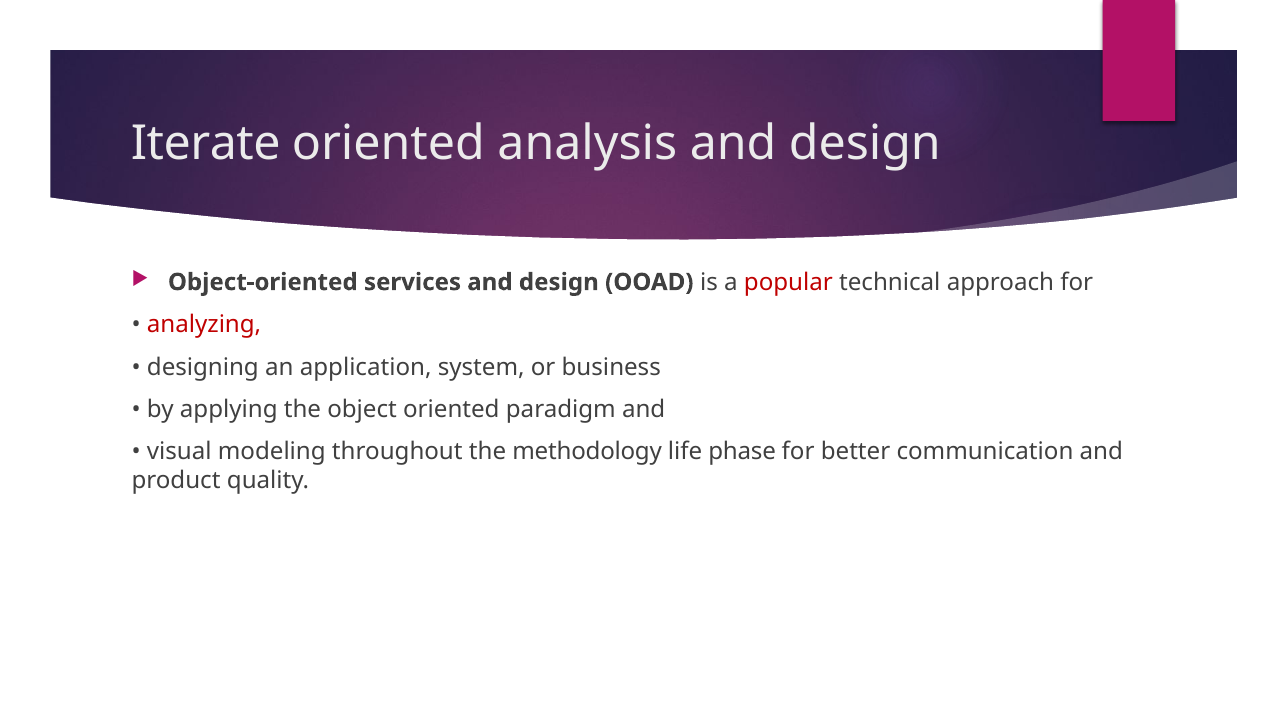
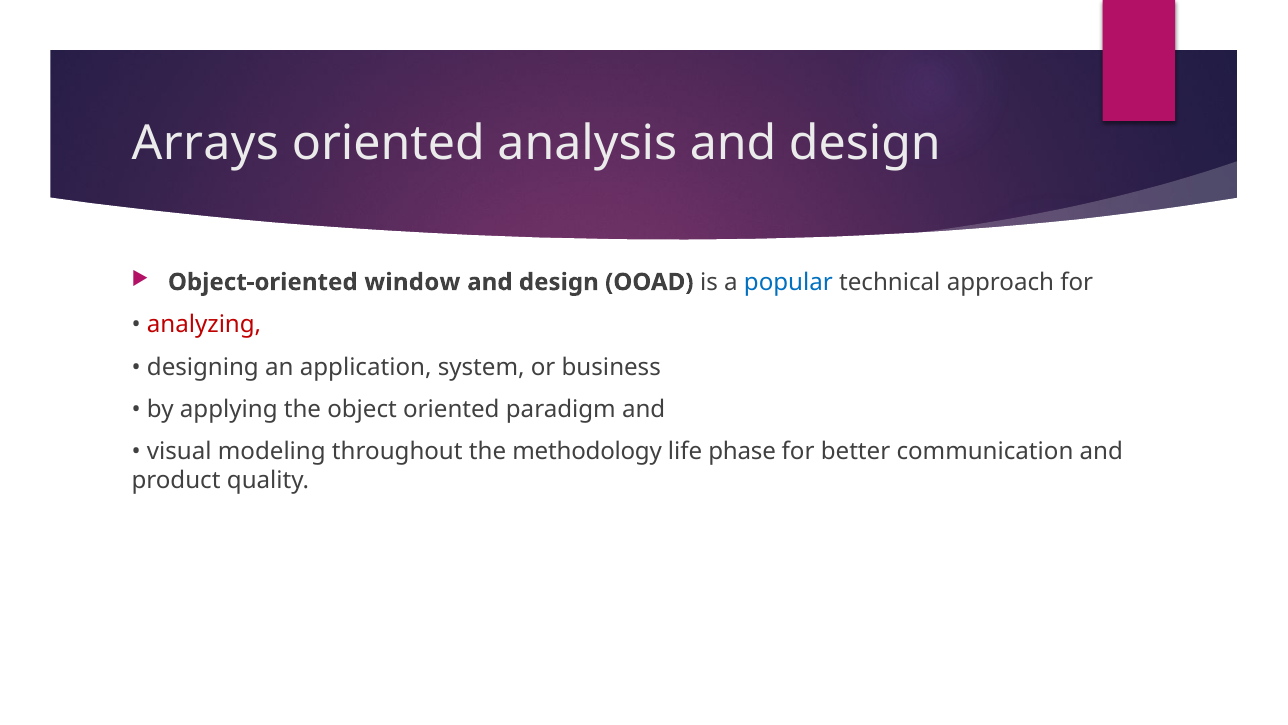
Iterate: Iterate -> Arrays (205, 144)
services: services -> window (412, 282)
popular colour: red -> blue (788, 282)
